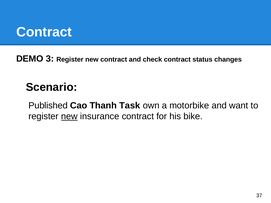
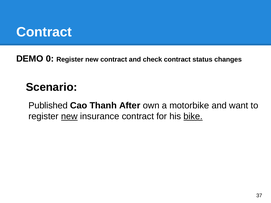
3: 3 -> 0 (50, 59)
Task: Task -> After (130, 106)
bike underline: none -> present (193, 117)
